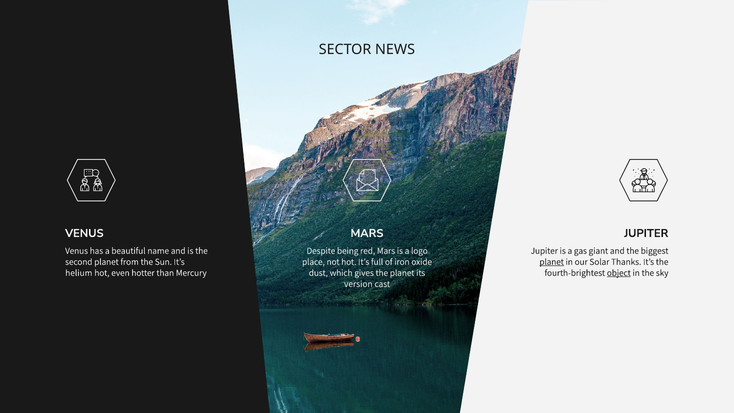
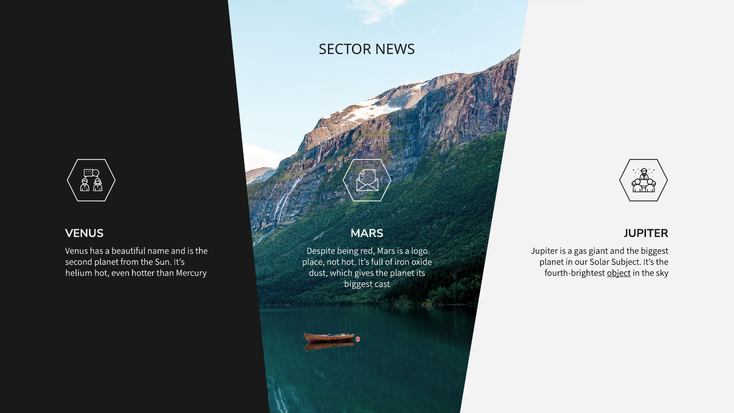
planet underline: present -> none (552, 262)
Thanks: Thanks -> Subject (626, 262)
version: version -> biggest (358, 284)
